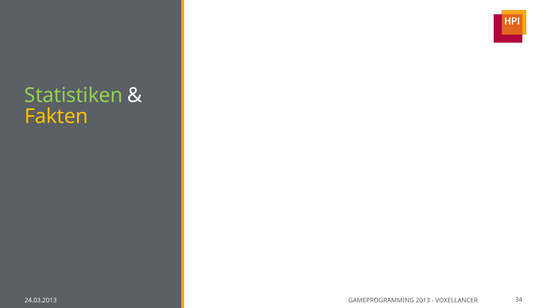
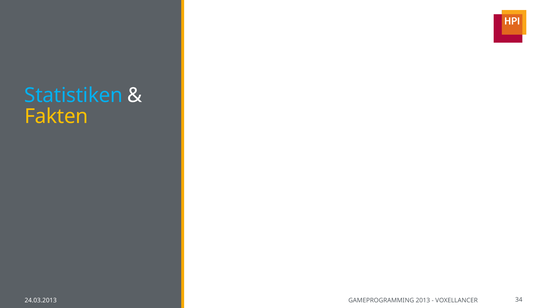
Statistiken colour: light green -> light blue (74, 95)
